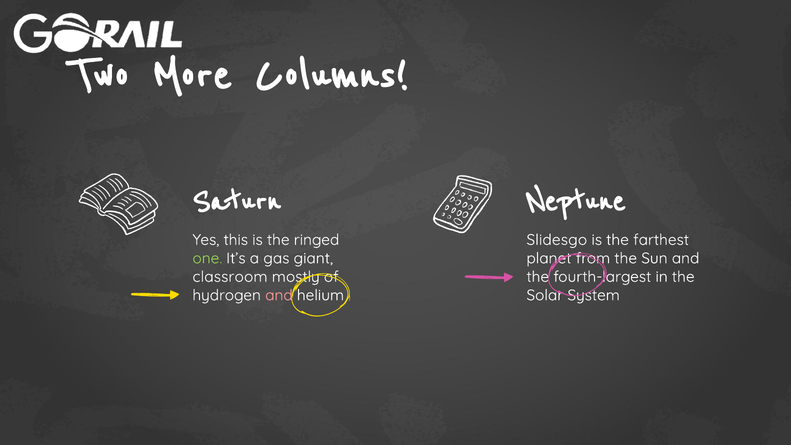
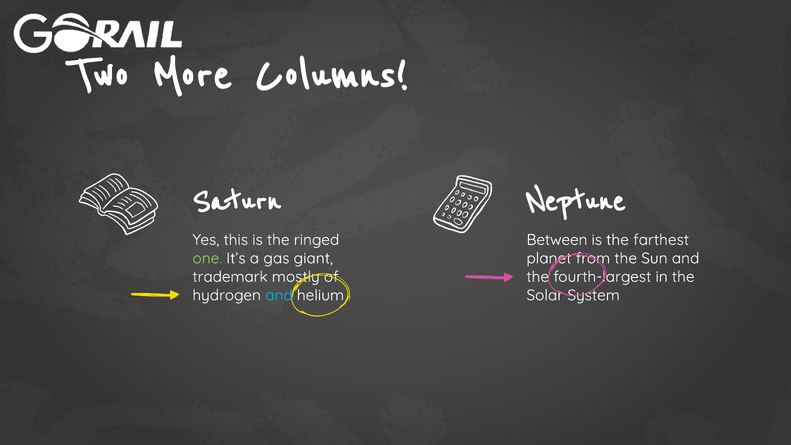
Slidesgo: Slidesgo -> Between (557, 240)
classroom: classroom -> trademark (230, 277)
and colour: pink -> light blue (279, 295)
